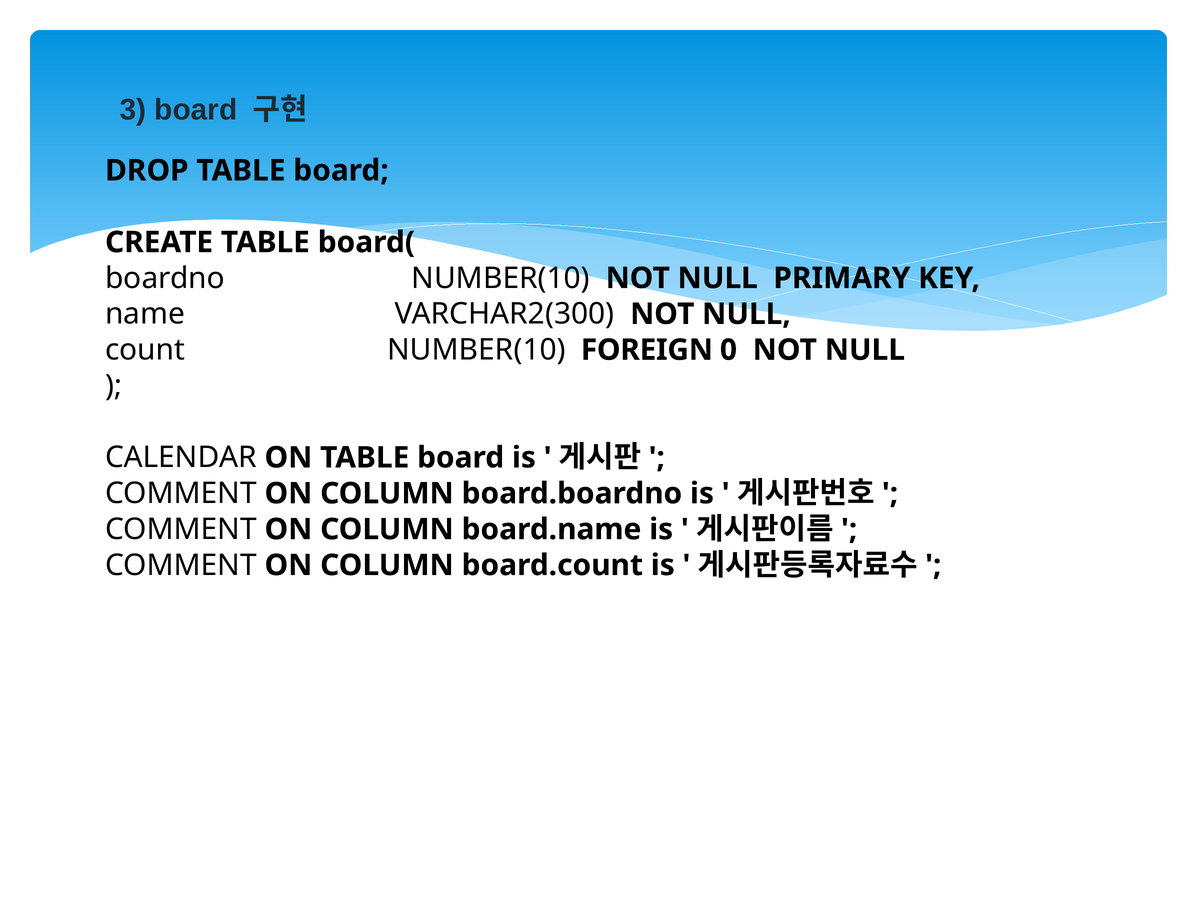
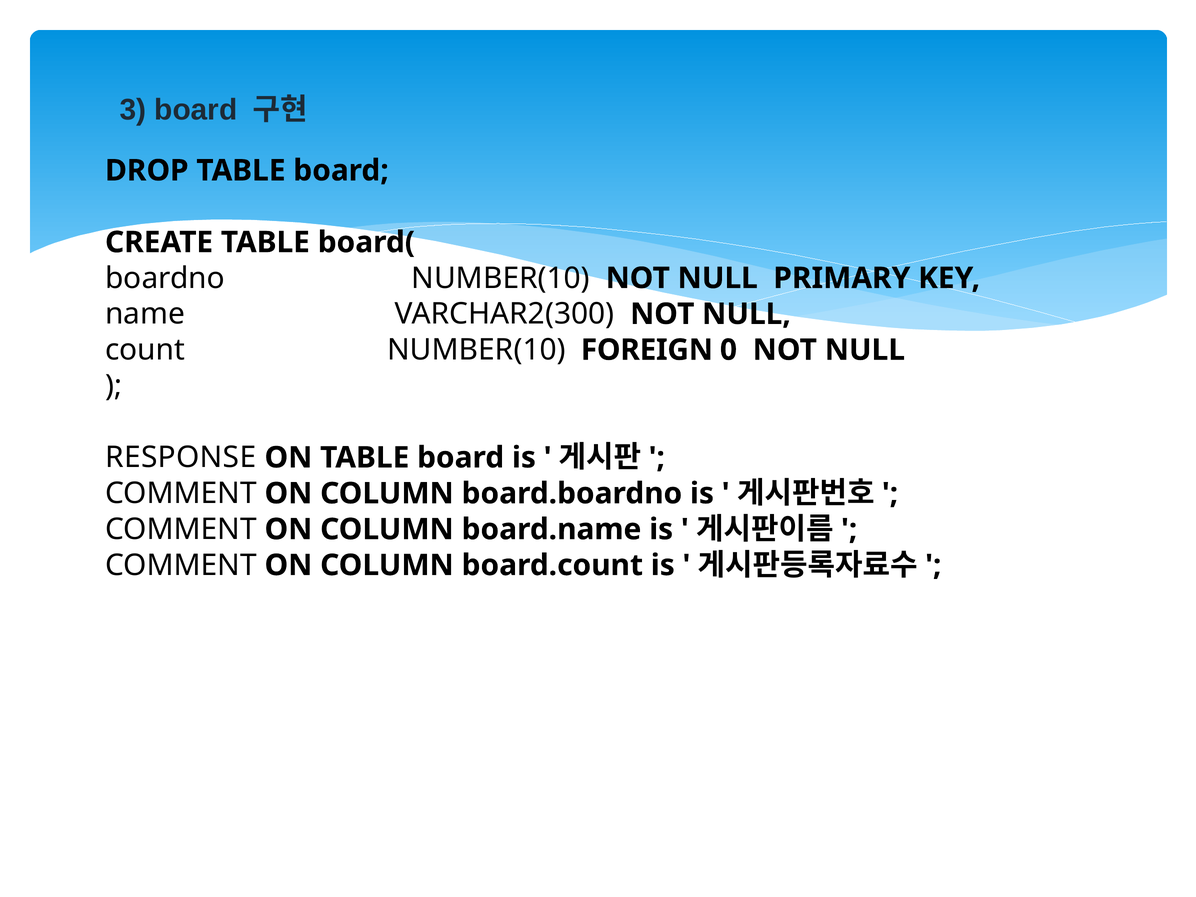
CALENDAR: CALENDAR -> RESPONSE (181, 458)
